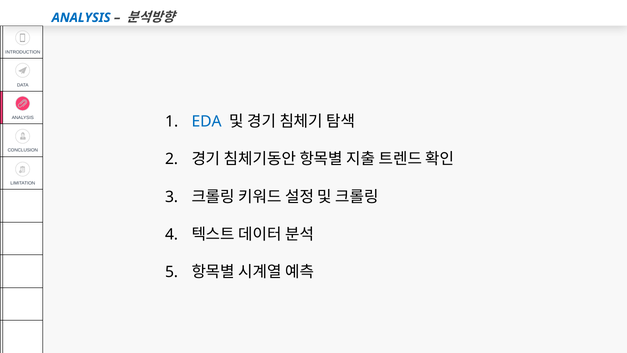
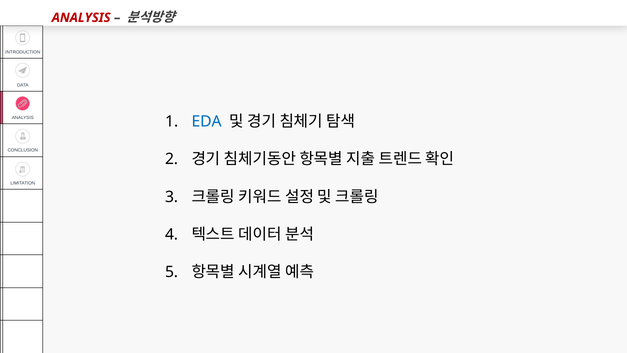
ANALYSIS colour: blue -> red (81, 18)
